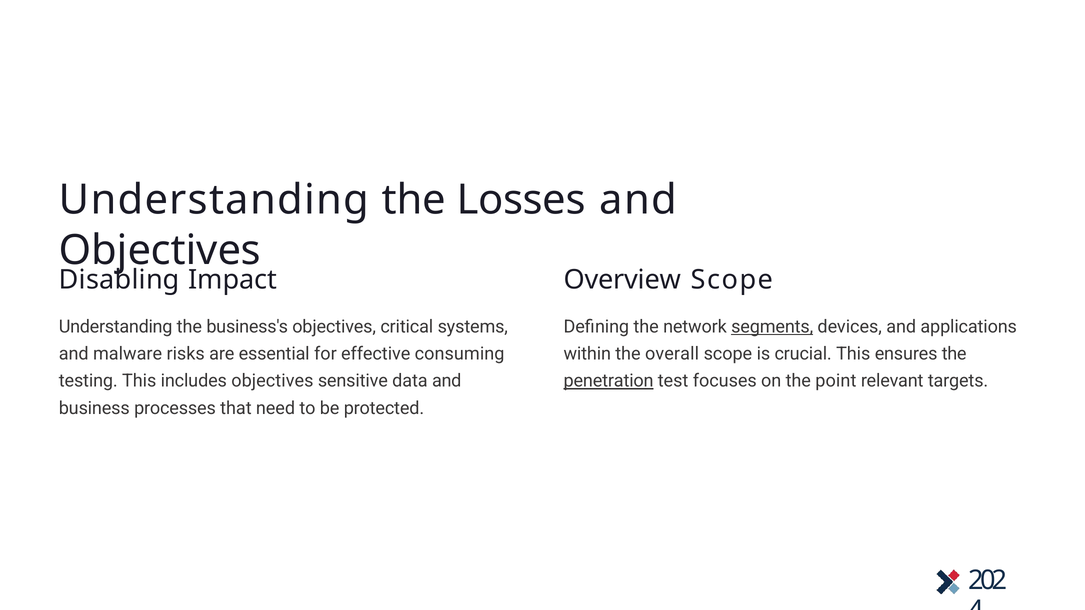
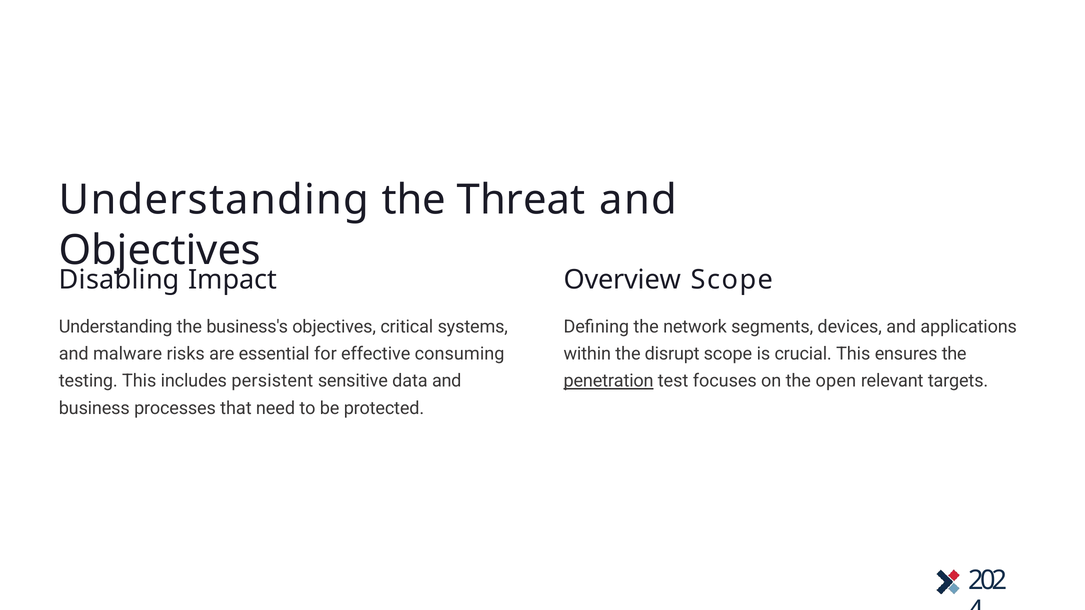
Losses: Losses -> Threat (521, 200)
segments underline: present -> none (772, 327)
overall: overall -> disrupt (672, 354)
includes objectives: objectives -> persistent (272, 381)
point: point -> open (836, 381)
